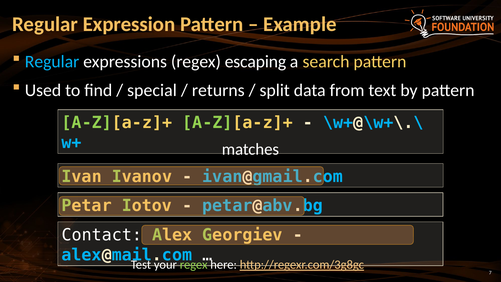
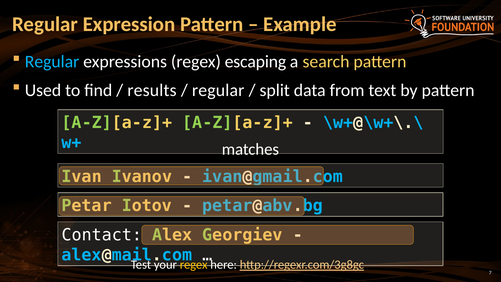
special: special -> results (152, 90)
returns: returns -> regular (218, 90)
regex colour: light green -> yellow (194, 265)
